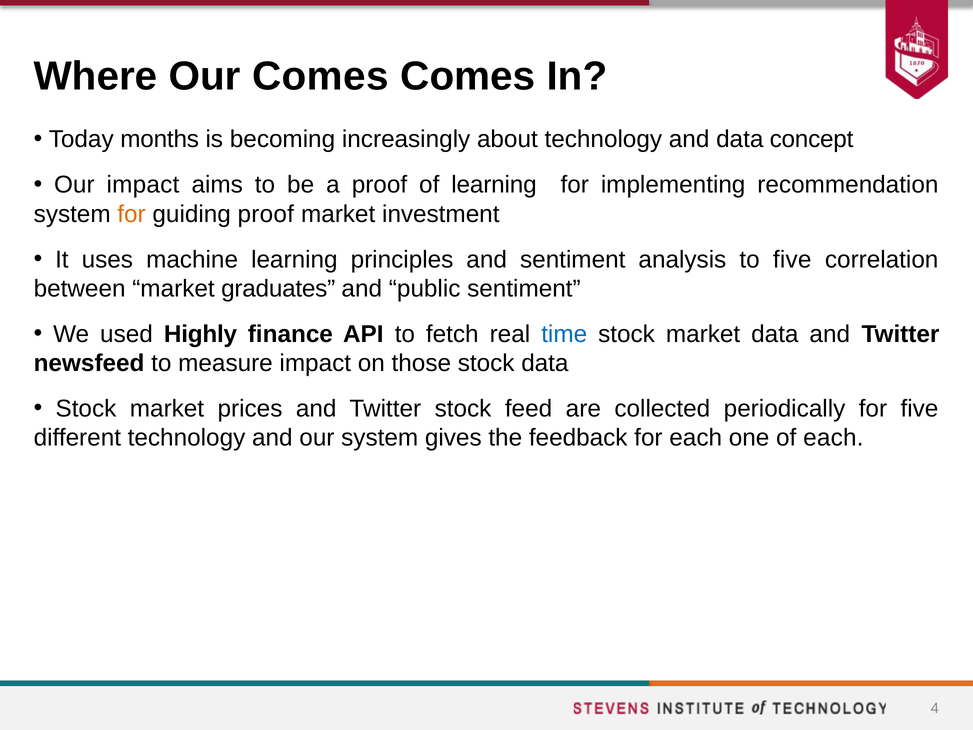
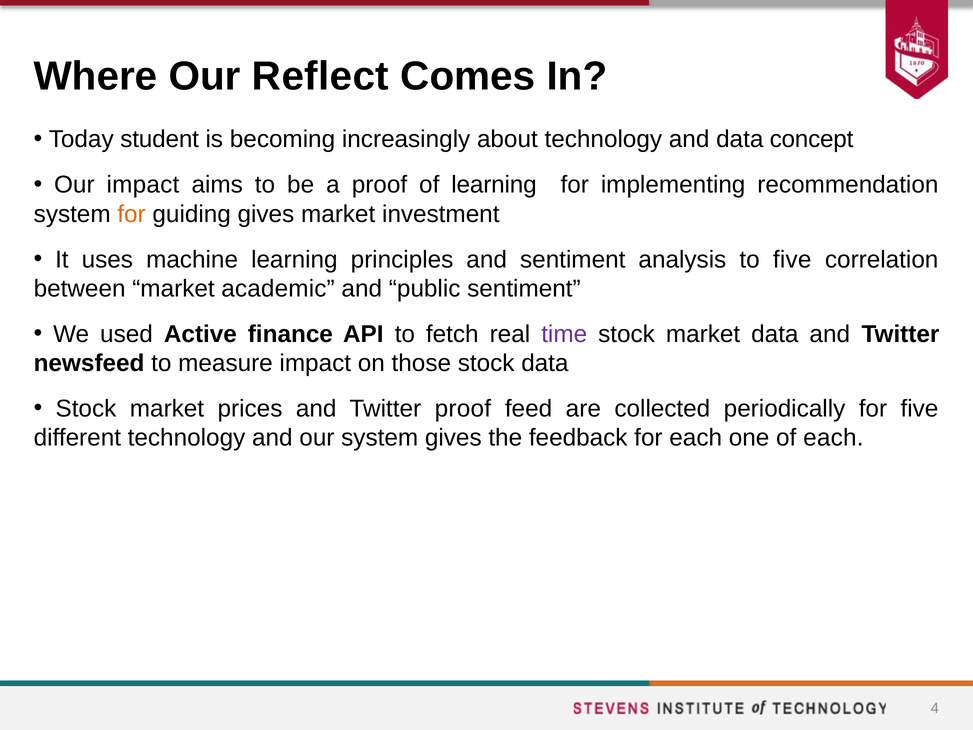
Our Comes: Comes -> Reflect (320, 76)
months: months -> student (160, 139)
guiding proof: proof -> gives (266, 214)
graduates: graduates -> academic (278, 289)
Highly: Highly -> Active (200, 334)
time colour: blue -> purple (564, 334)
Twitter stock: stock -> proof (463, 409)
